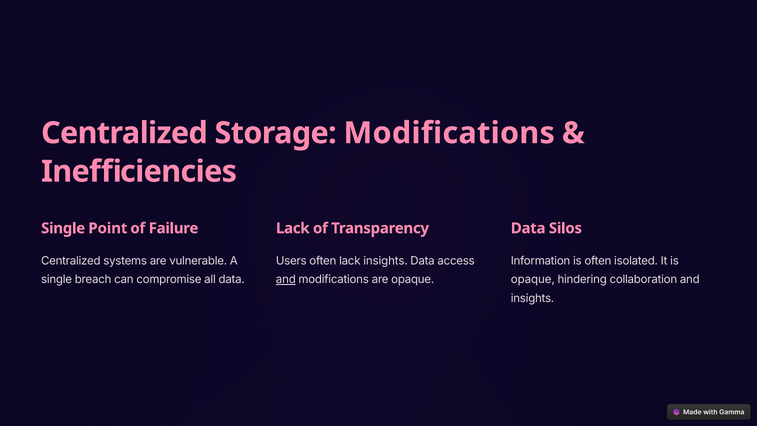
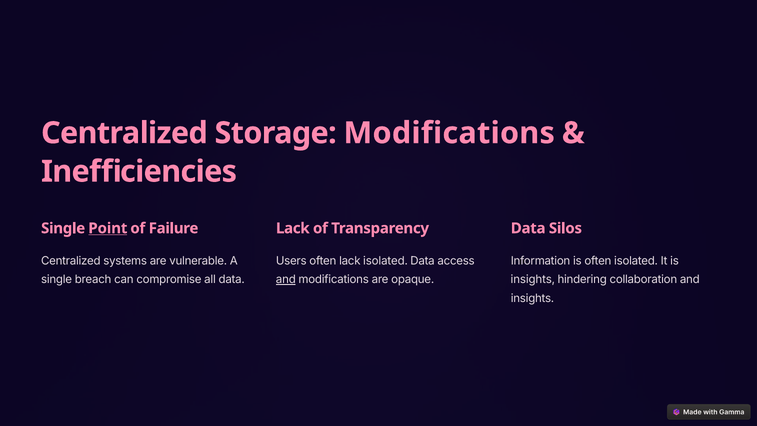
Point underline: none -> present (108, 228)
lack insights: insights -> isolated (386, 261)
opaque: opaque -> insights (533, 279)
